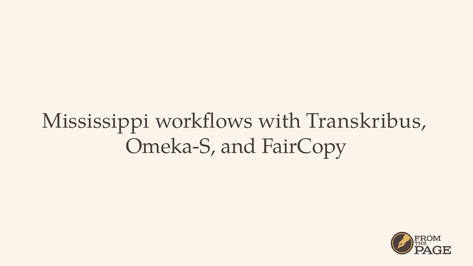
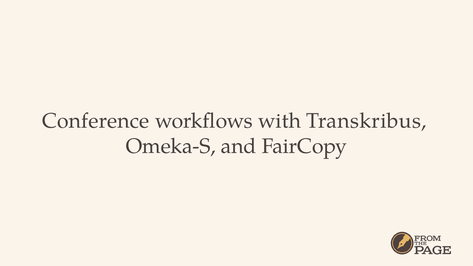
Mississippi: Mississippi -> Conference (96, 121)
